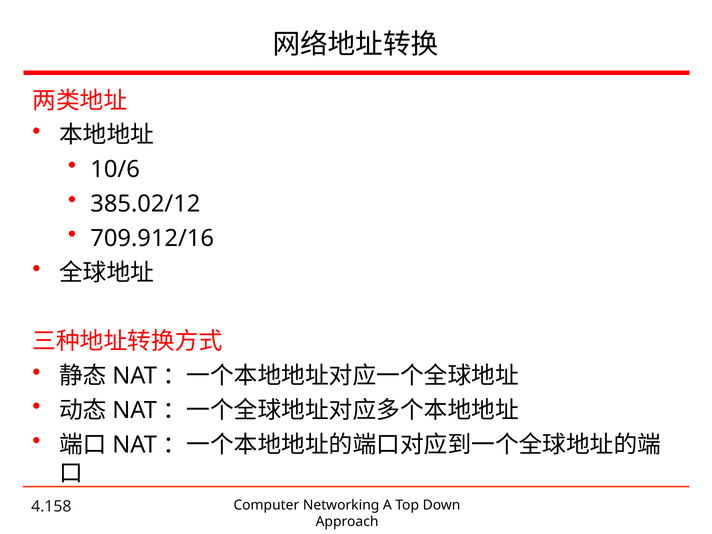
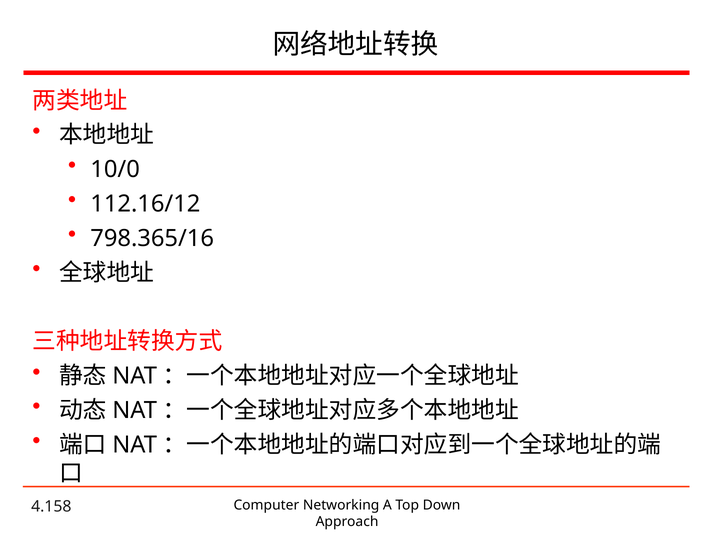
10/6: 10/6 -> 10/0 (115, 170)
385.02/12: 385.02/12 -> 112.16/12 (145, 204)
709.912/16: 709.912/16 -> 798.365/16 (152, 238)
